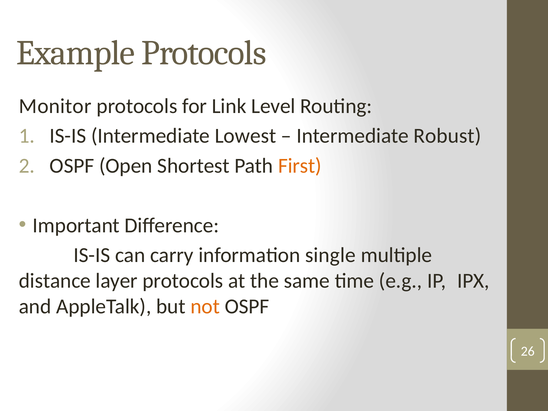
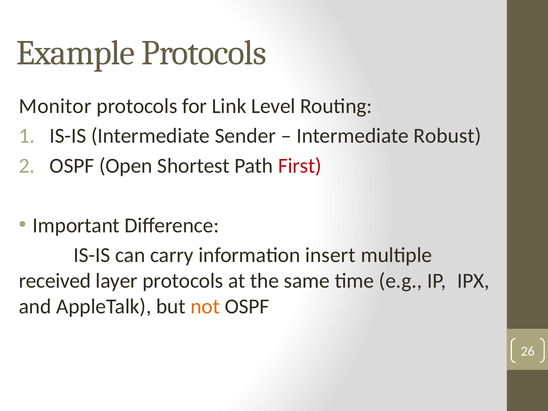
Lowest: Lowest -> Sender (245, 136)
First colour: orange -> red (300, 166)
single: single -> insert (330, 255)
distance: distance -> received (55, 281)
